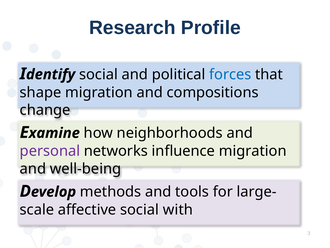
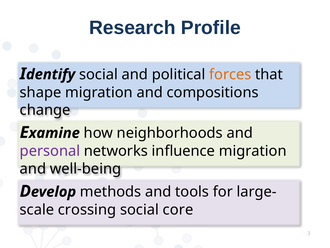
forces colour: blue -> orange (230, 74)
affective: affective -> crossing (87, 209)
with: with -> core (178, 209)
